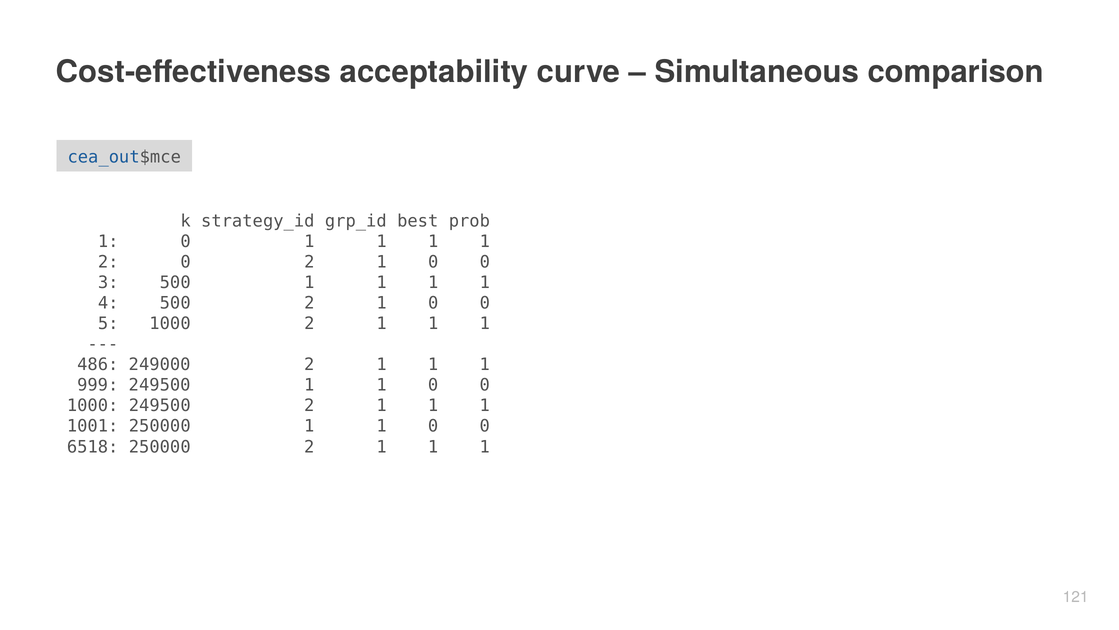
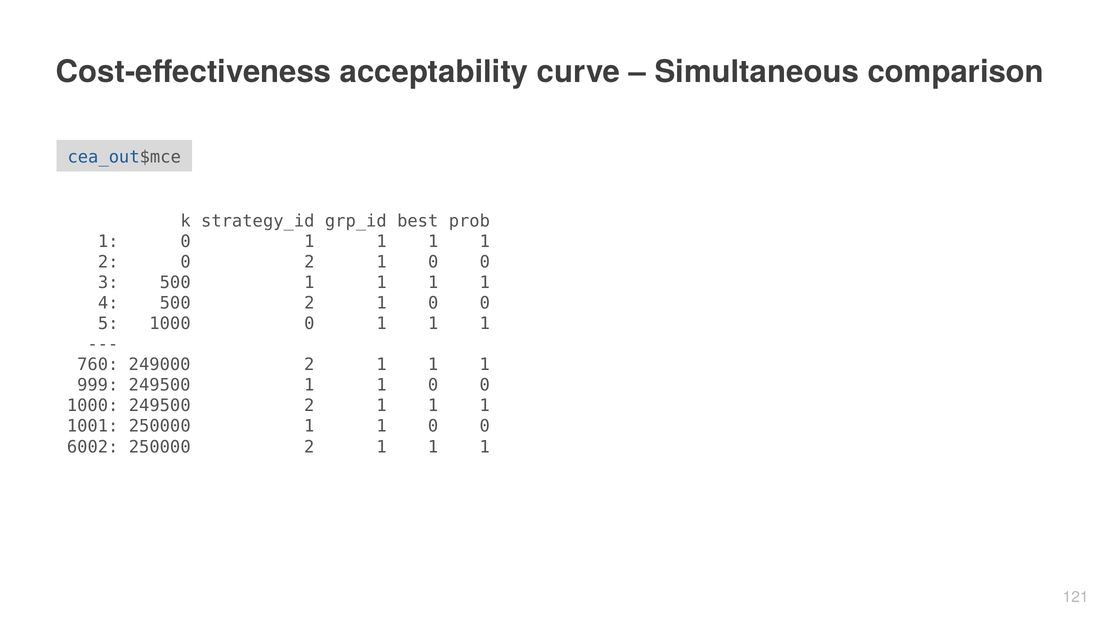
1000 2: 2 -> 0 (309, 323)
486: 486 -> 760 (98, 364)
6518: 6518 -> 6002 (93, 446)
